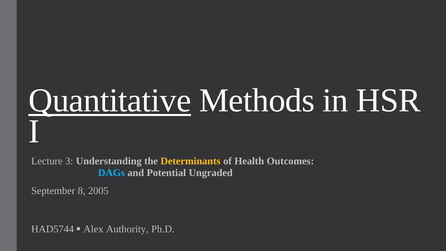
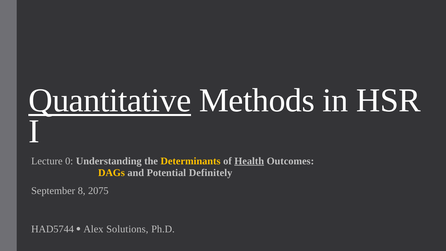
3: 3 -> 0 (69, 161)
Health underline: none -> present (249, 161)
DAGs colour: light blue -> yellow (111, 173)
Ungraded: Ungraded -> Definitely (211, 173)
2005: 2005 -> 2075 (98, 191)
Authority: Authority -> Solutions (127, 229)
